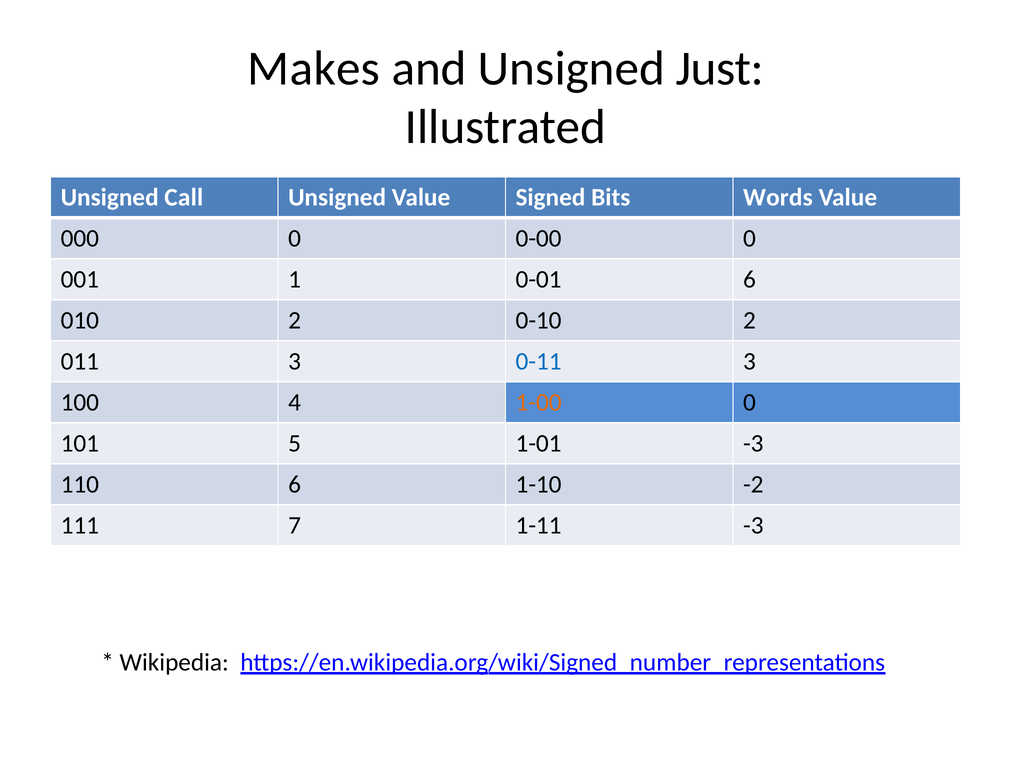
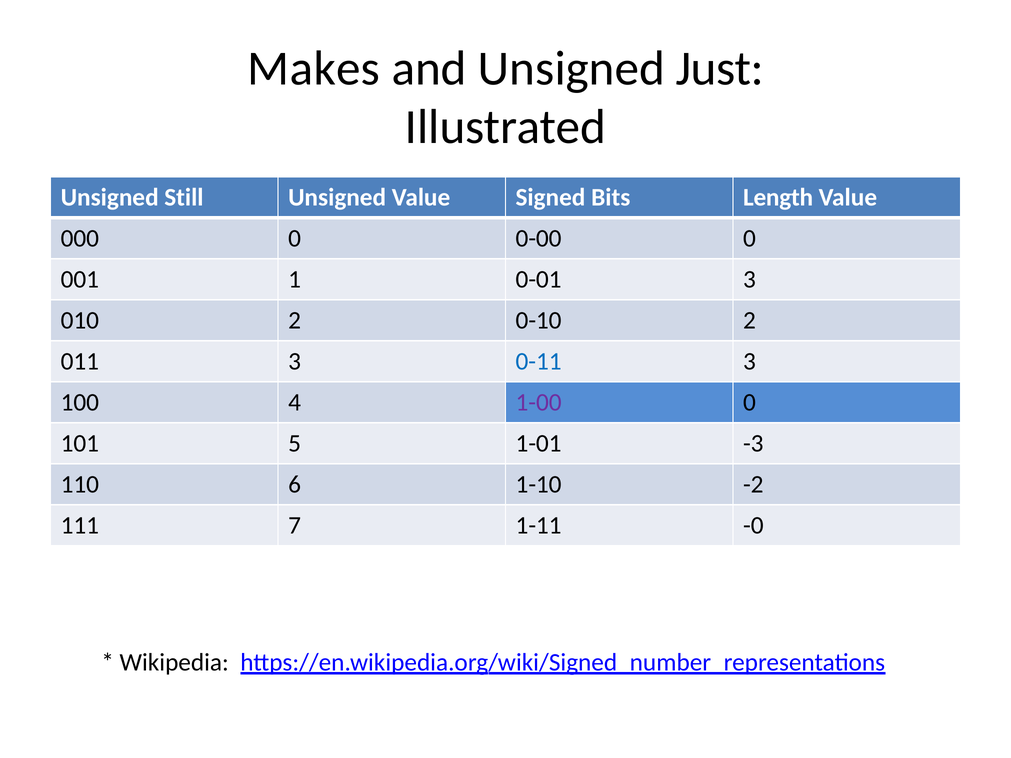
Call: Call -> Still (184, 198)
Words: Words -> Length (778, 198)
0-01 6: 6 -> 3 (749, 280)
1-00 colour: orange -> purple (539, 403)
1-11 -3: -3 -> -0 (753, 526)
